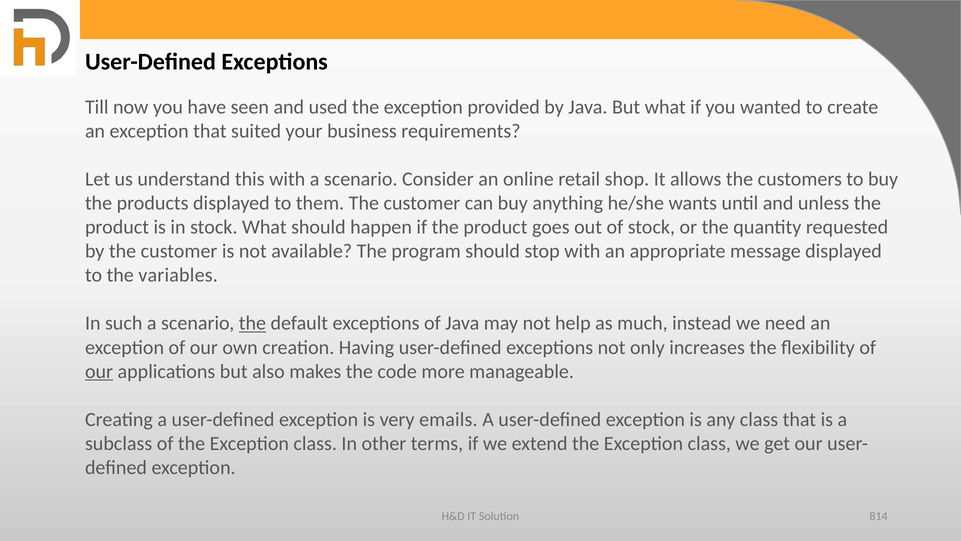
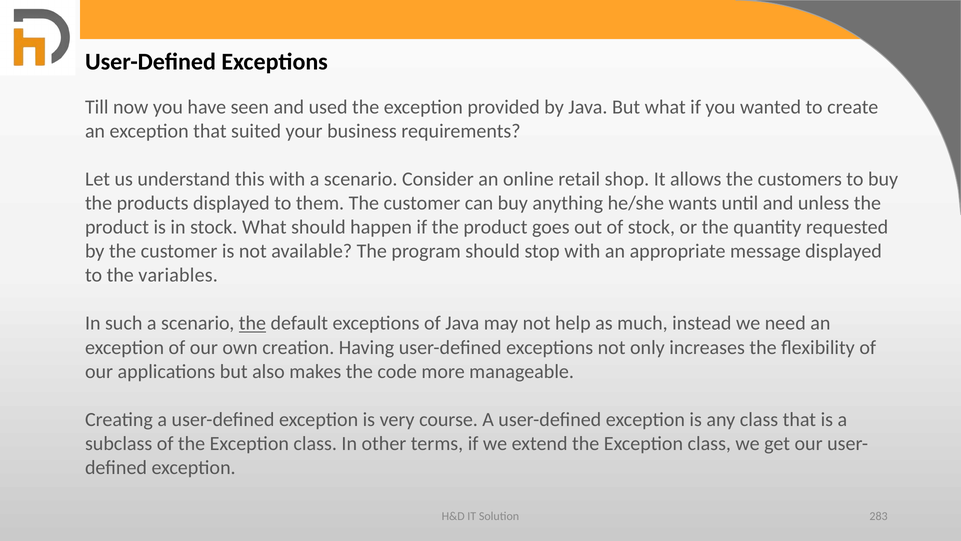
our underline: present -> none (99, 371)
emails: emails -> course (448, 419)
814: 814 -> 283 (879, 516)
